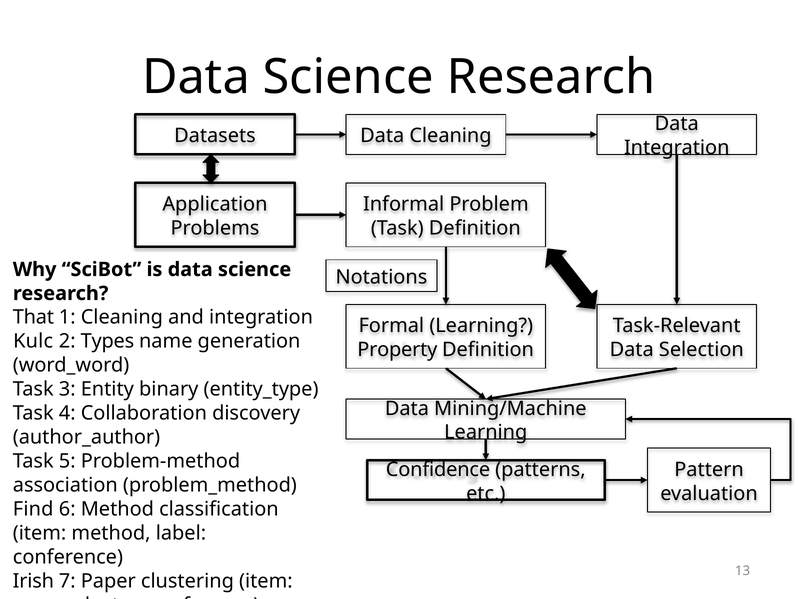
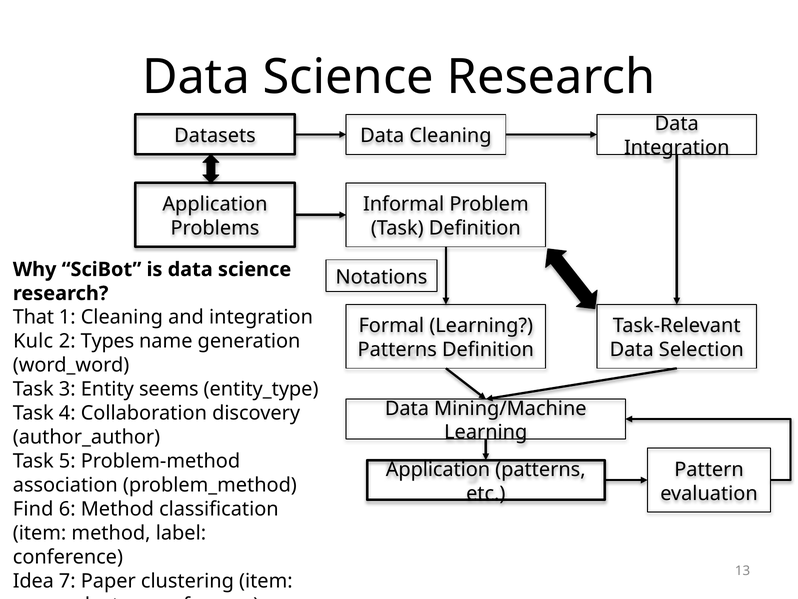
Property: Property -> Patterns (397, 349)
binary: binary -> seems (169, 389)
Confidence: Confidence -> Application (438, 469)
Irish: Irish -> Idea (33, 580)
